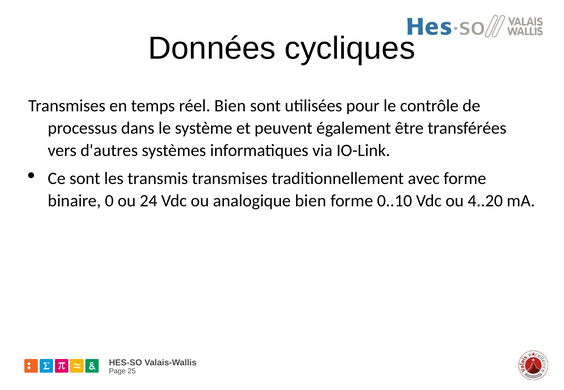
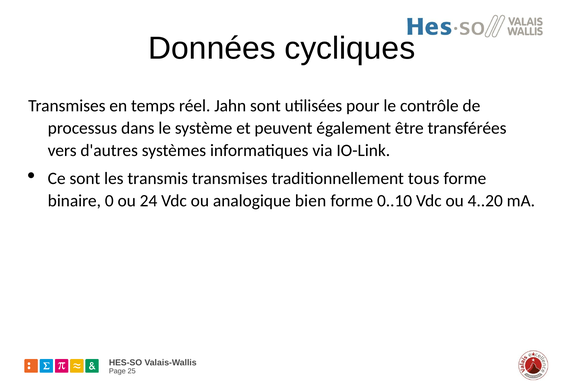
réel Bien: Bien -> Jahn (230, 106)
avec: avec -> tous (424, 179)
